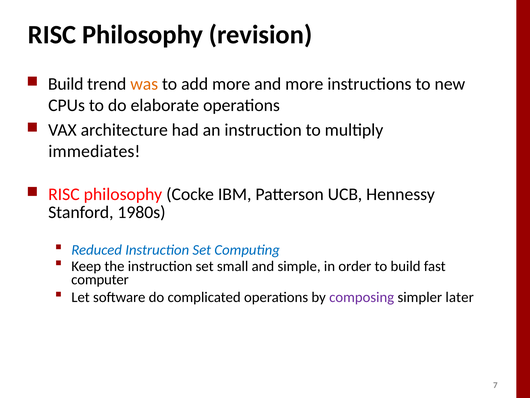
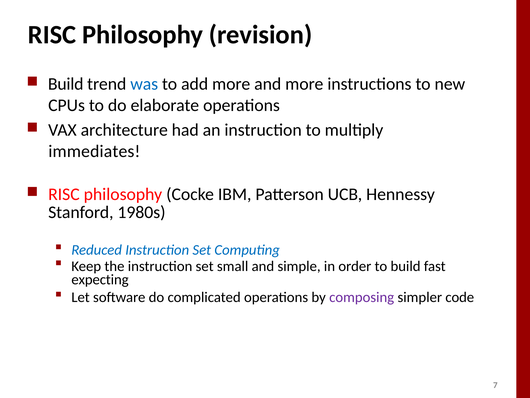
was colour: orange -> blue (144, 84)
computer: computer -> expecting (100, 279)
later: later -> code (460, 297)
